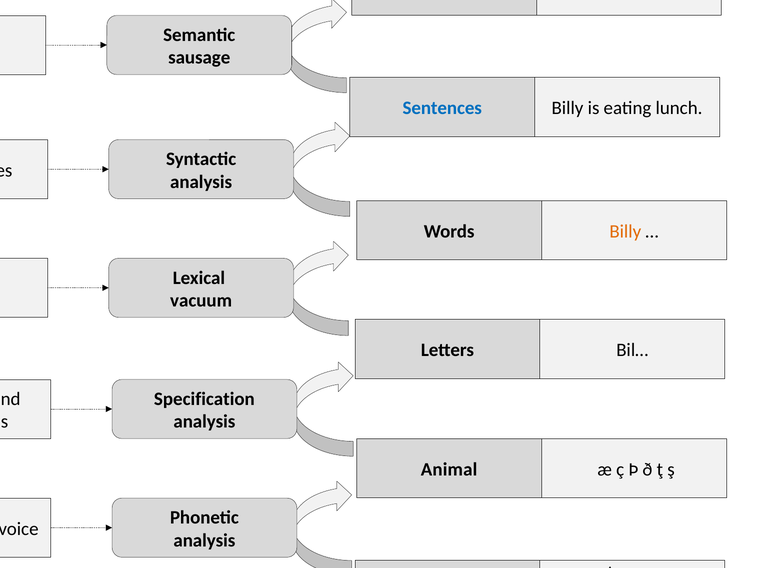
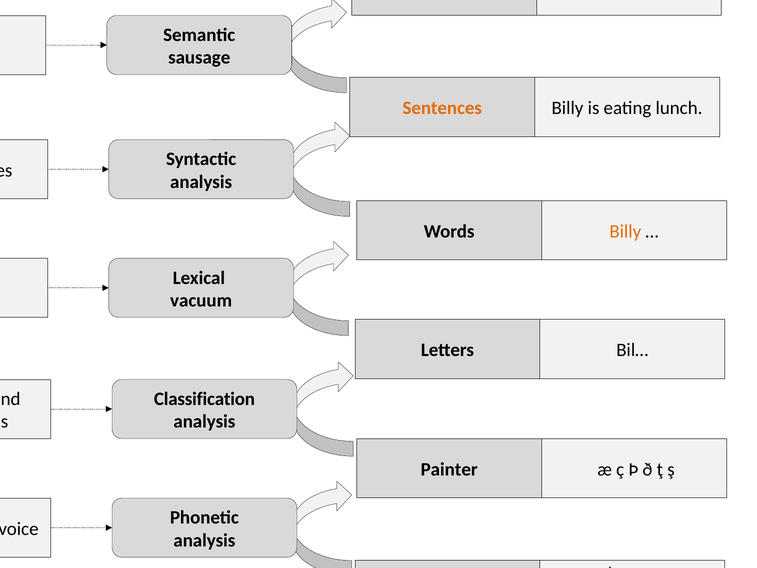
Sentences colour: blue -> orange (442, 108)
Specification: Specification -> Classification (204, 399)
Animal: Animal -> Painter (449, 469)
